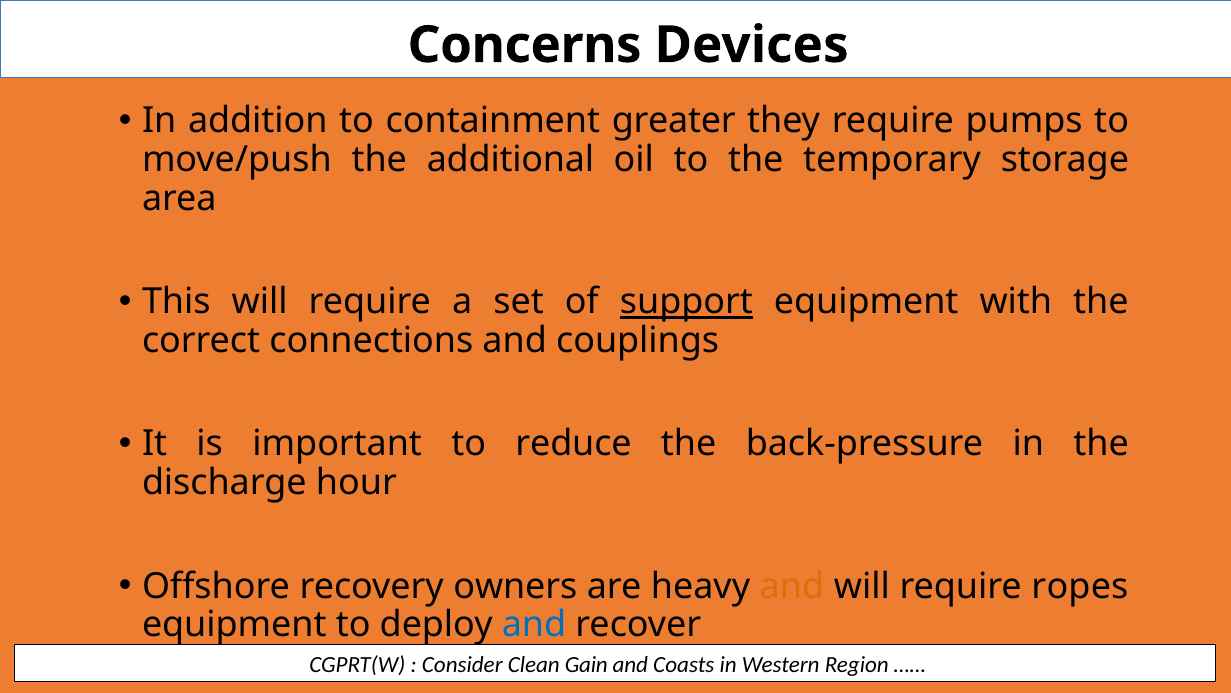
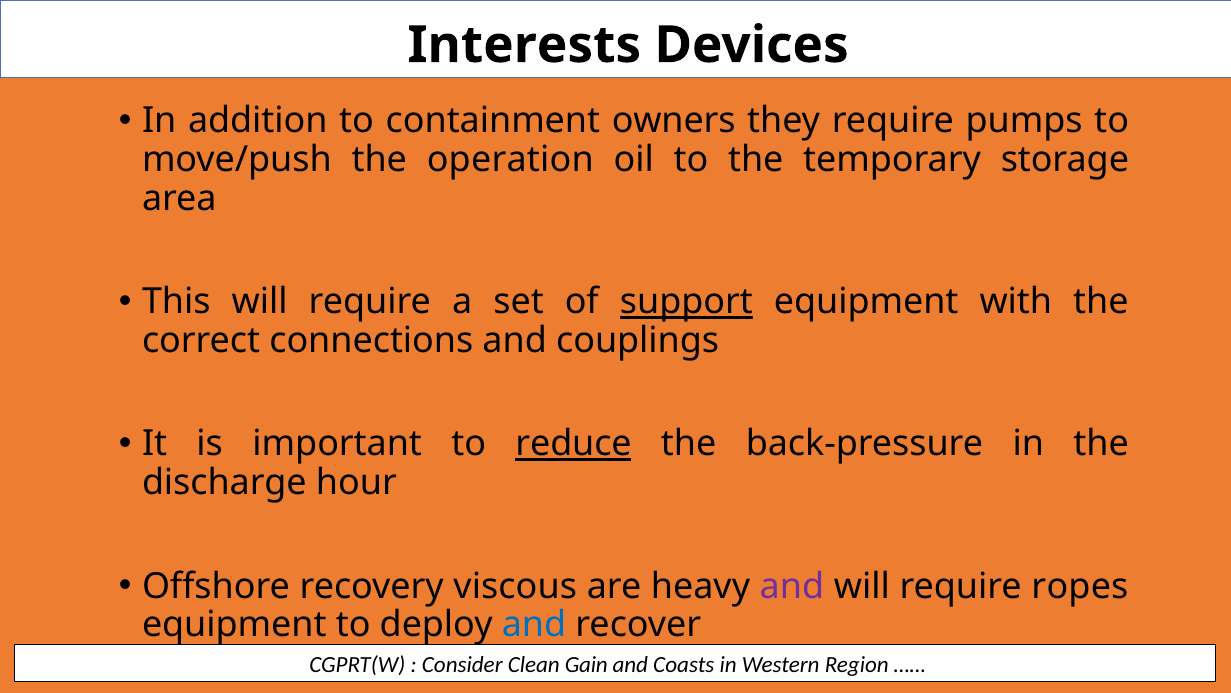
Concerns: Concerns -> Interests (524, 45)
greater: greater -> owners (674, 121)
additional: additional -> operation (510, 160)
reduce underline: none -> present (574, 444)
owners: owners -> viscous (515, 586)
and colour: orange -> purple (792, 586)
